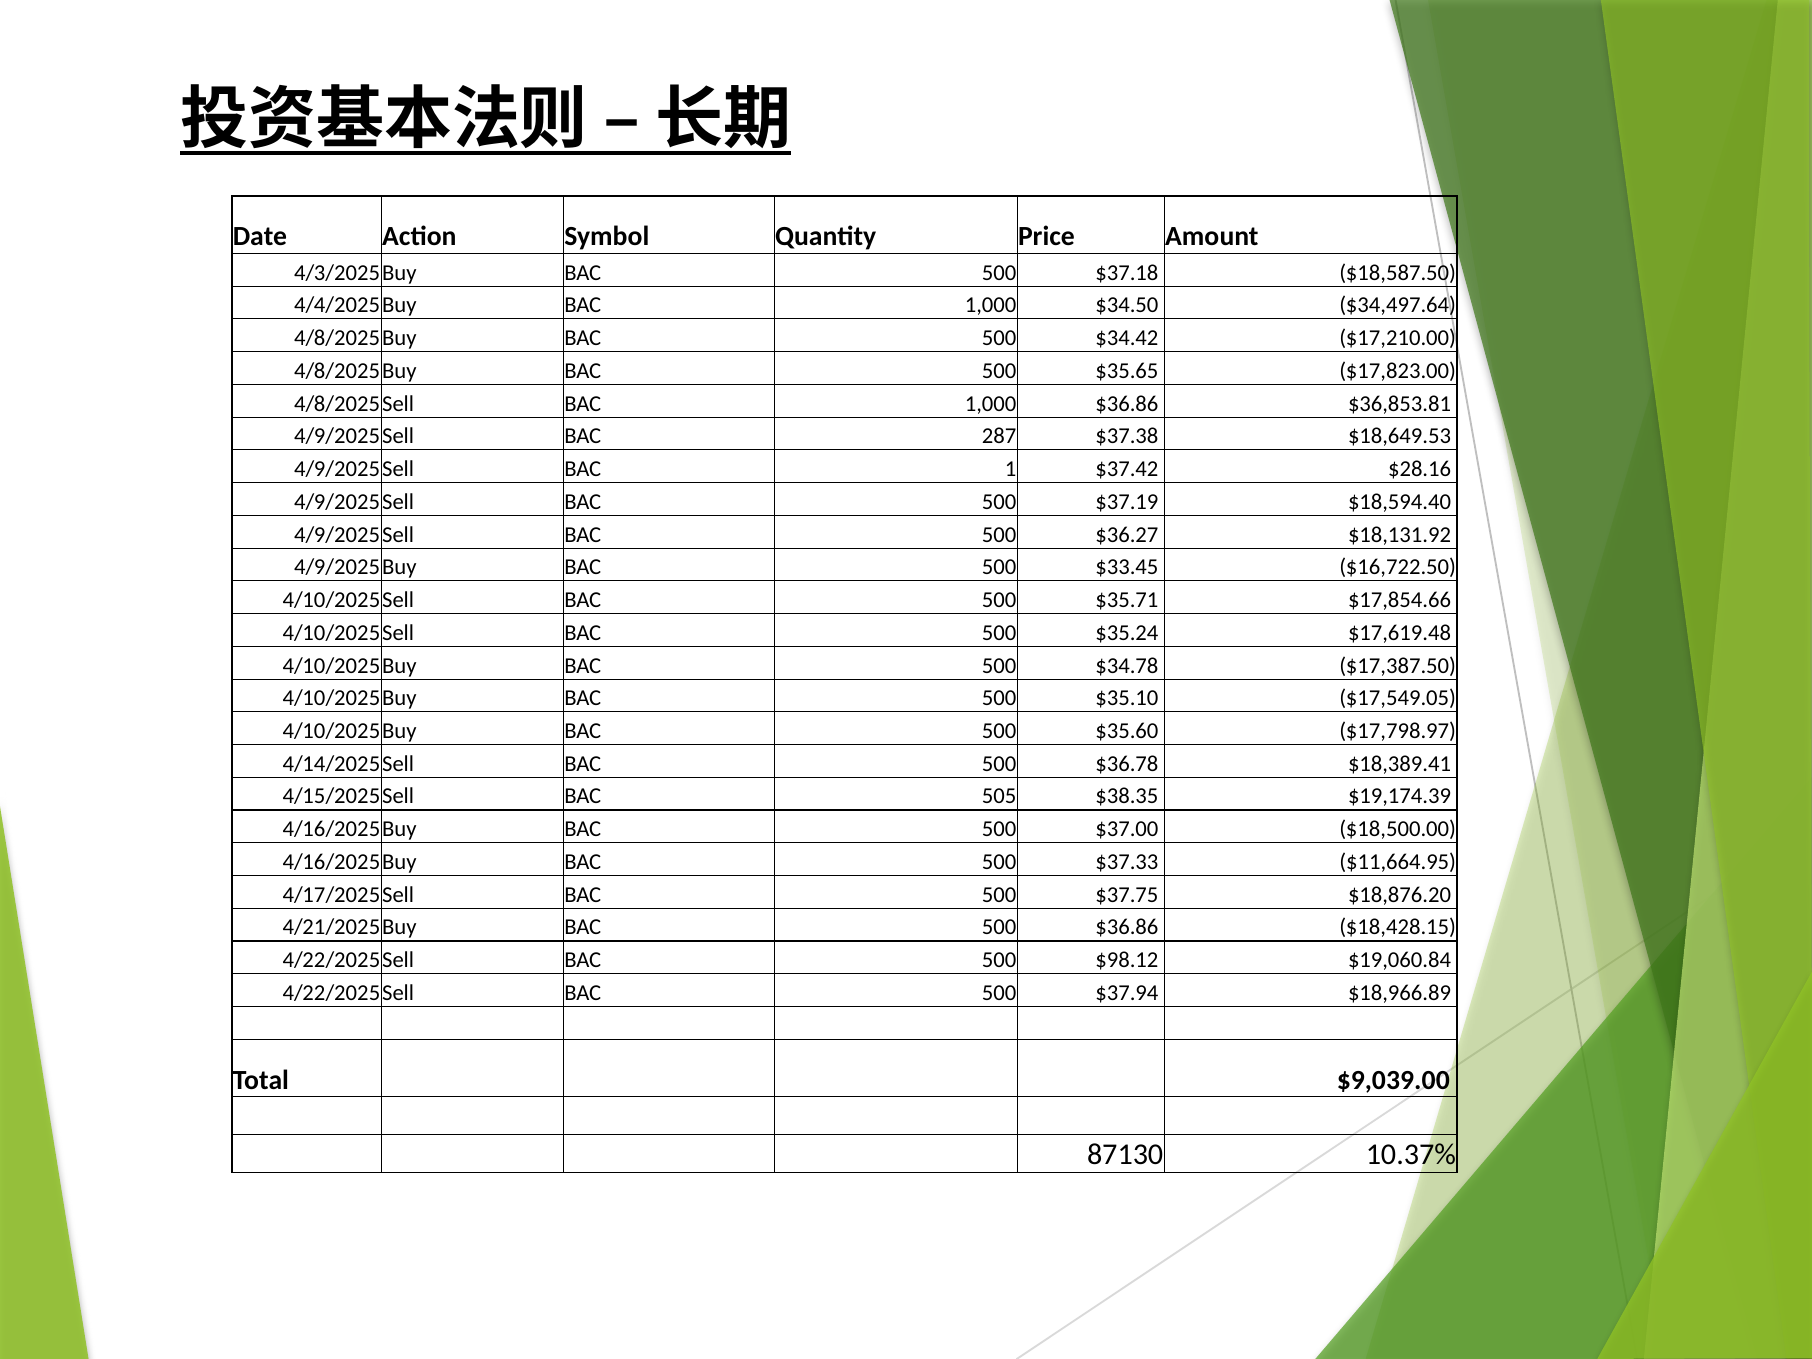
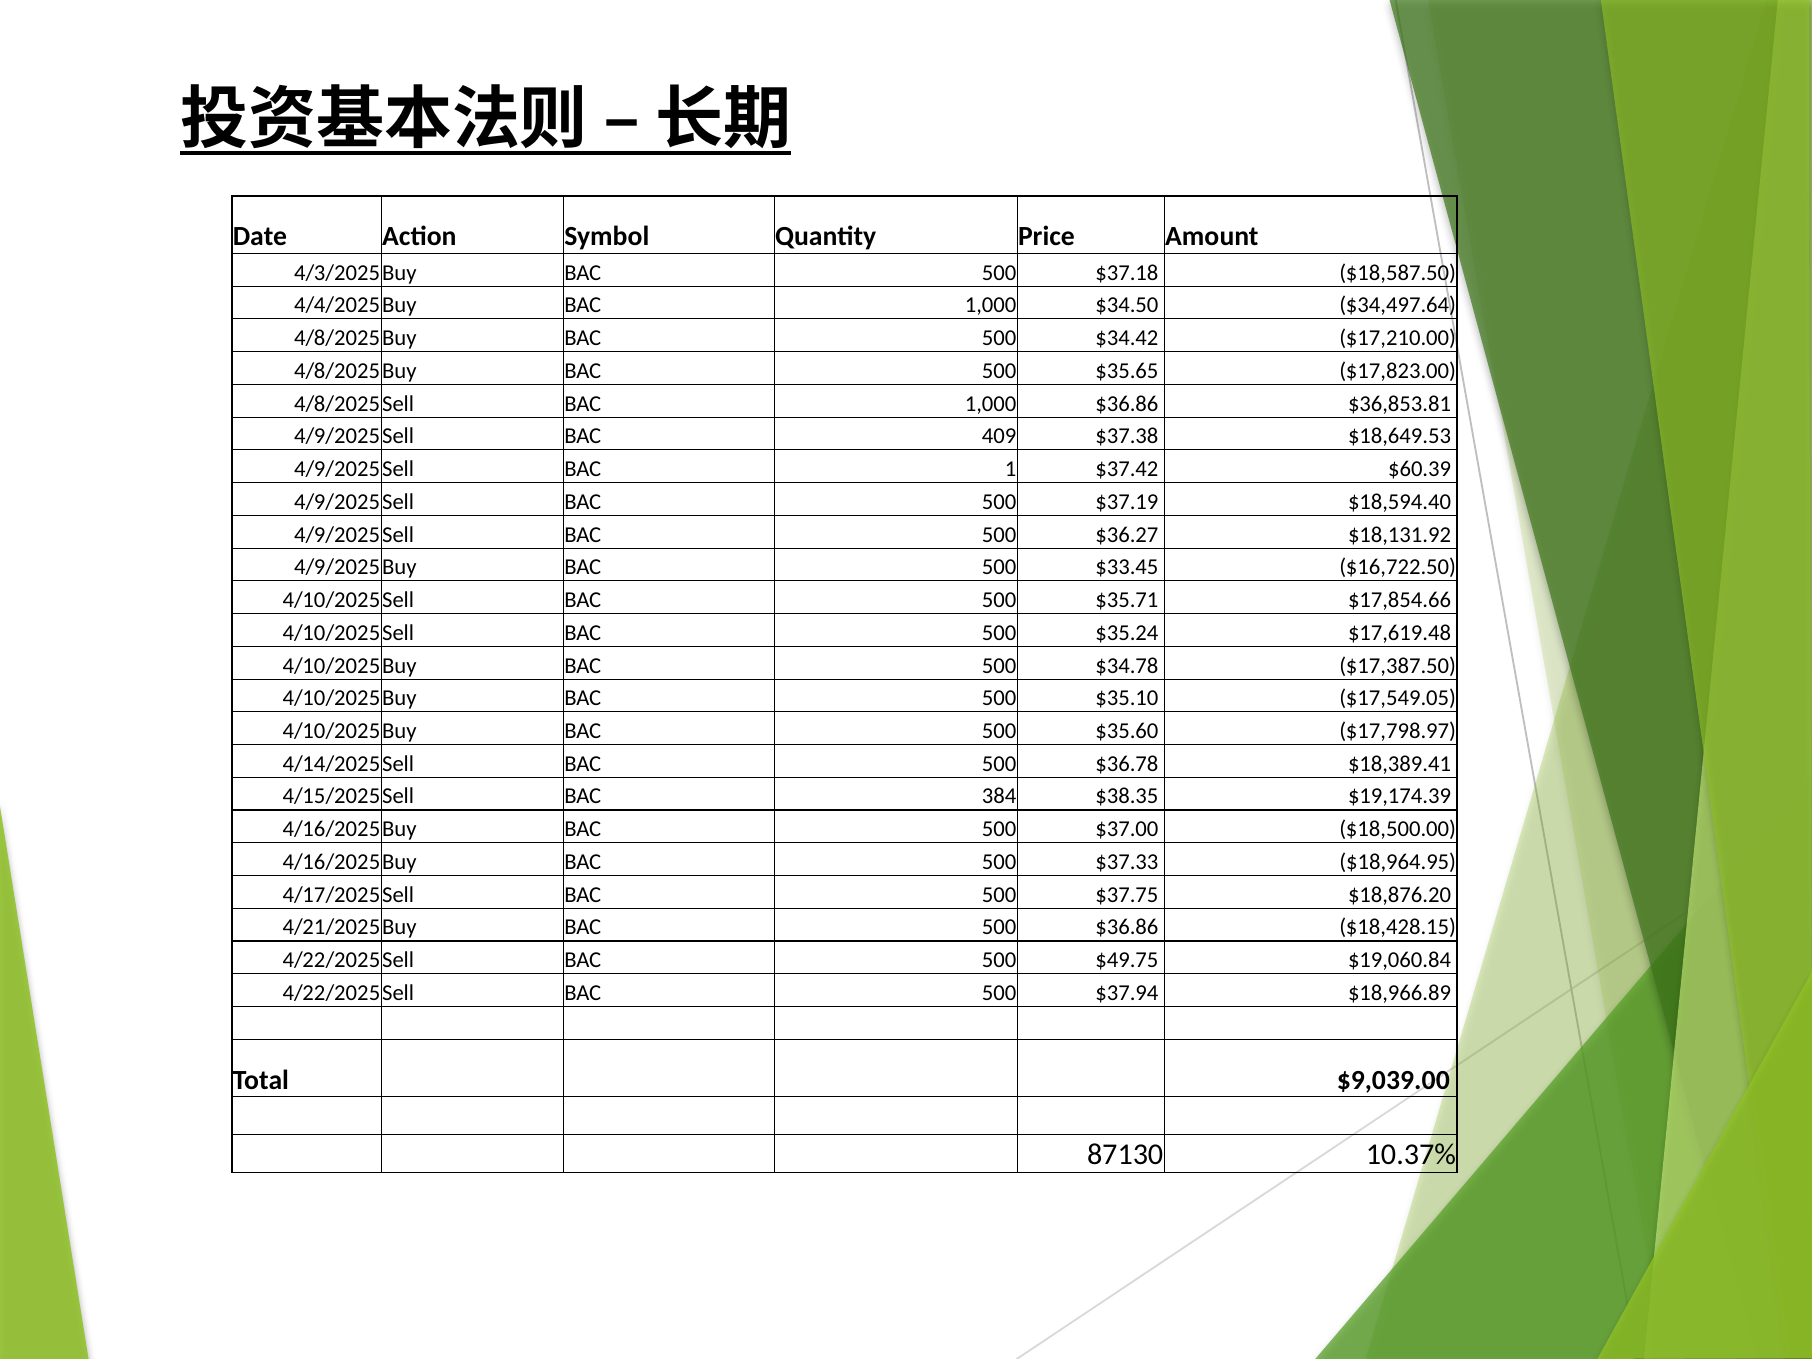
287: 287 -> 409 (999, 436)
$28.16: $28.16 -> $60.39 (1420, 469)
505: 505 -> 384 (999, 797)
$11,664.95: $11,664.95 -> $18,964.95 (1398, 862)
$98.12: $98.12 -> $49.75 (1127, 960)
